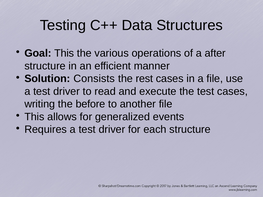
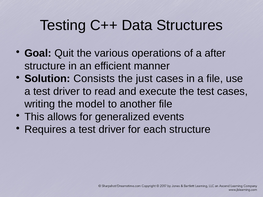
Goal This: This -> Quit (64, 53)
rest: rest -> just (144, 79)
before: before -> model (90, 104)
